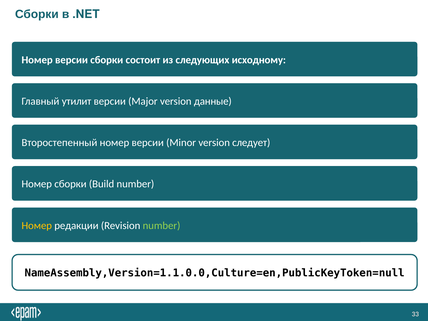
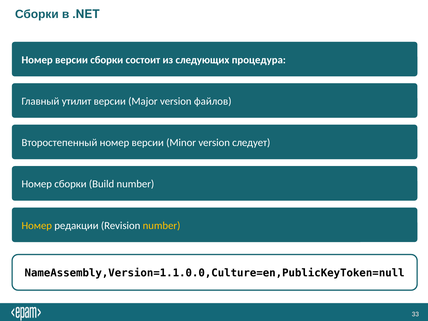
исходному: исходному -> процедура (259, 60)
данные: данные -> файлов (213, 101)
number colour: light green -> yellow (162, 226)
